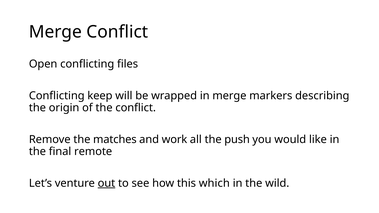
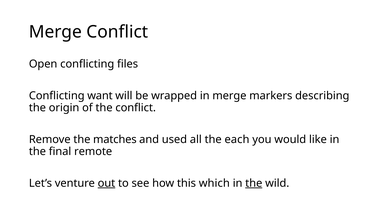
keep: keep -> want (100, 96)
work: work -> used (174, 140)
push: push -> each (237, 140)
the underline: none -> present (254, 183)
